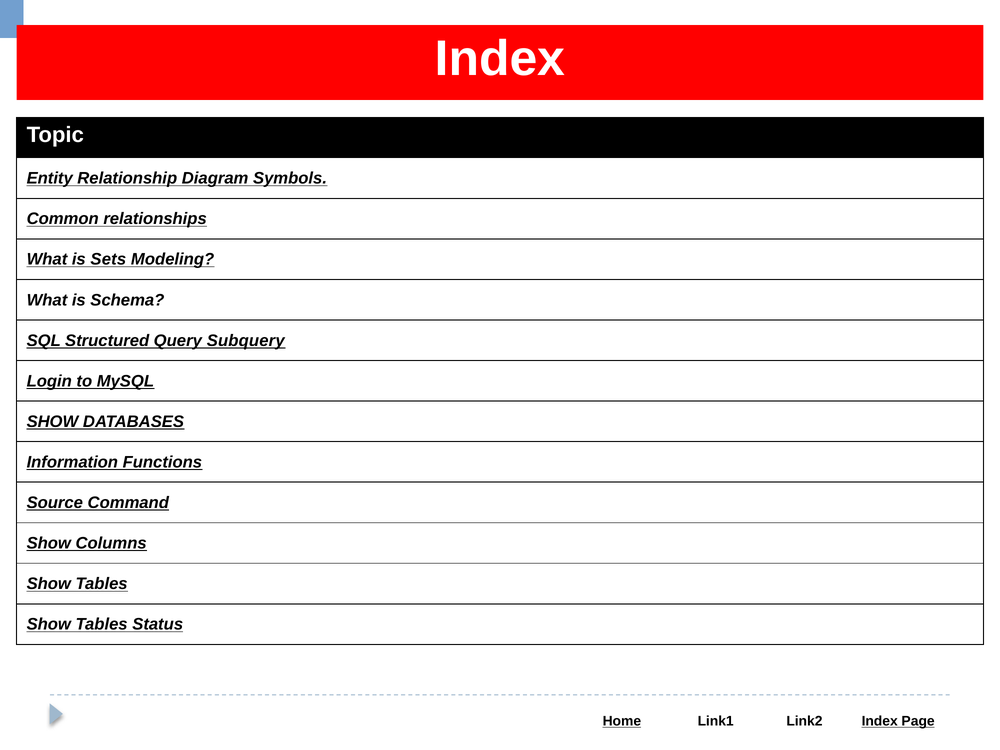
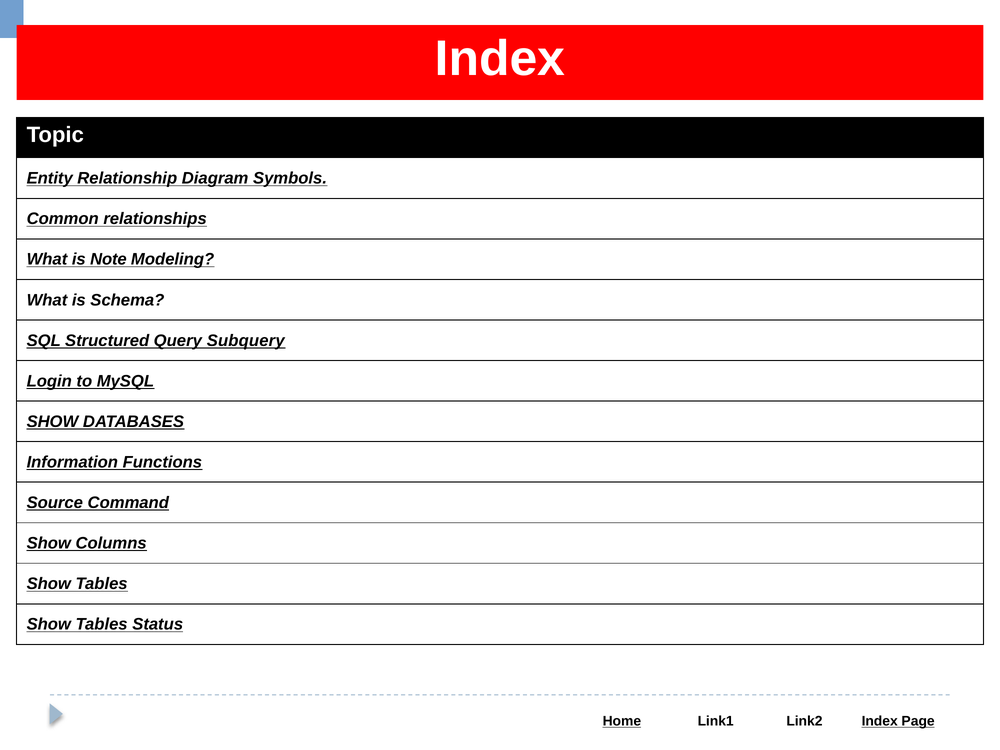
Sets: Sets -> Note (108, 259)
